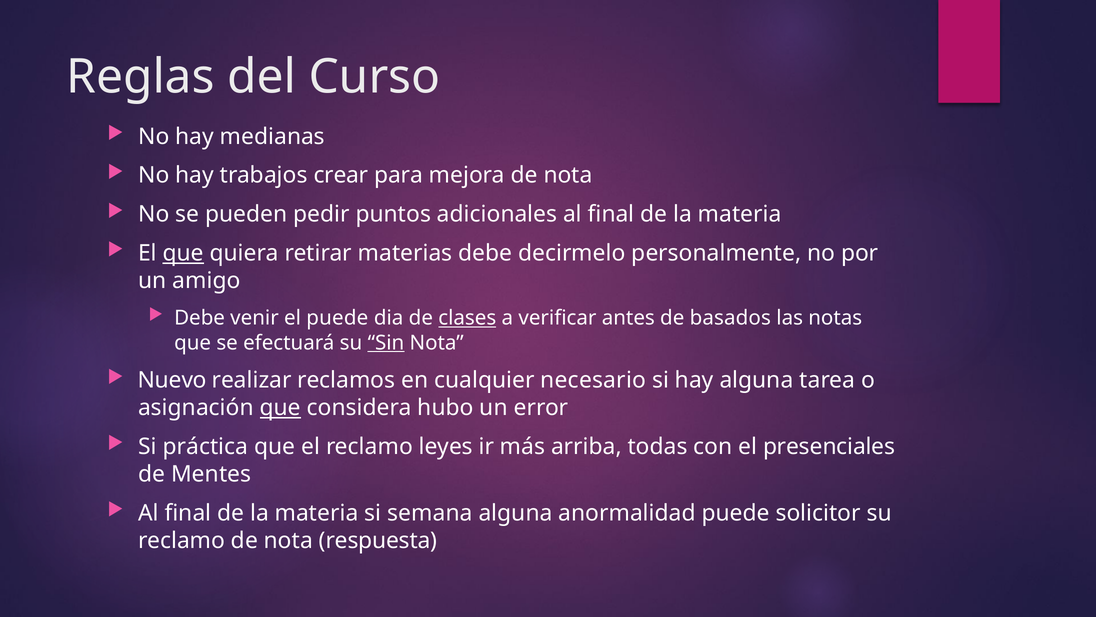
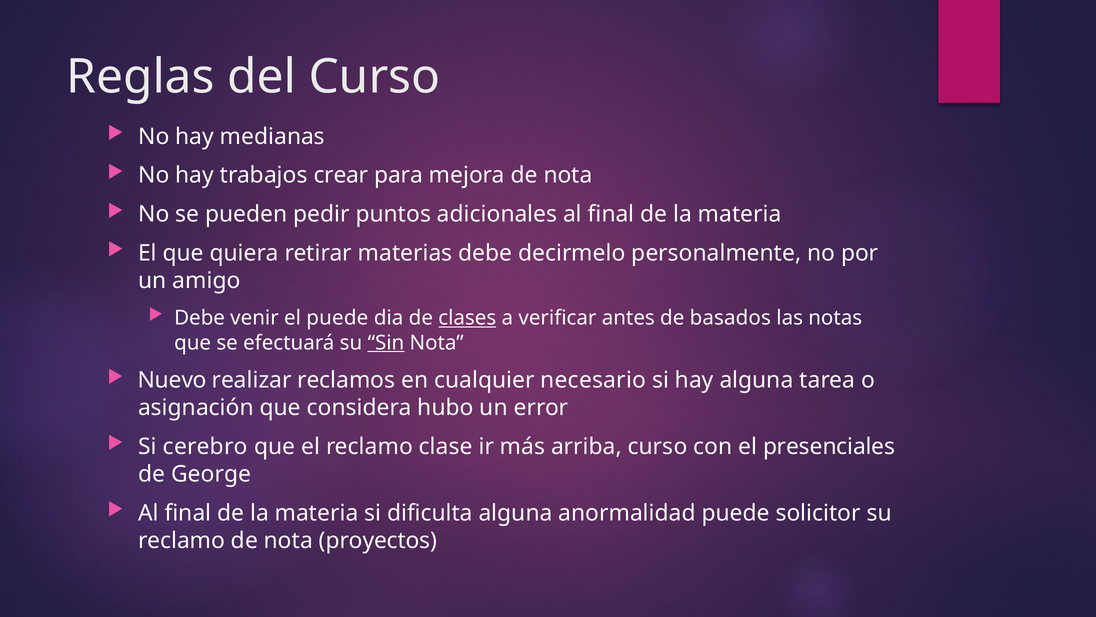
que underline: present -> none (183, 253)
que underline: present -> none (280, 408)
práctica: práctica -> cerebro (205, 446)
leyes: leyes -> clase (446, 446)
arriba todas: todas -> curso (657, 446)
Mentes: Mentes -> George (211, 474)
semana: semana -> dificulta (430, 513)
respuesta: respuesta -> proyectos (378, 540)
